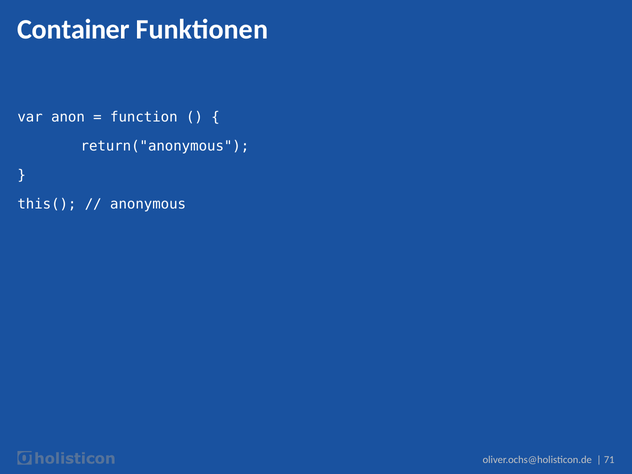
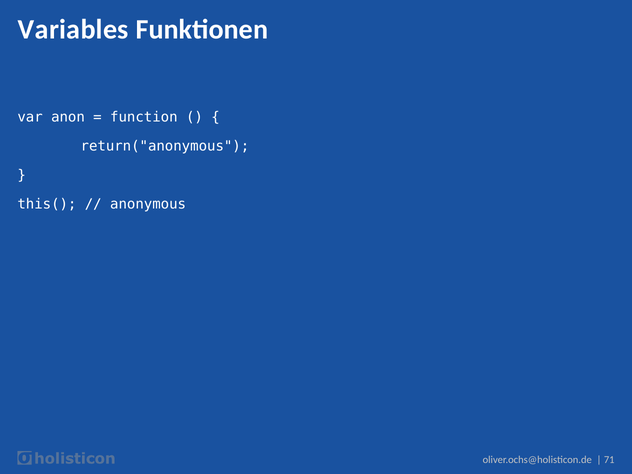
Container: Container -> Variables (73, 29)
